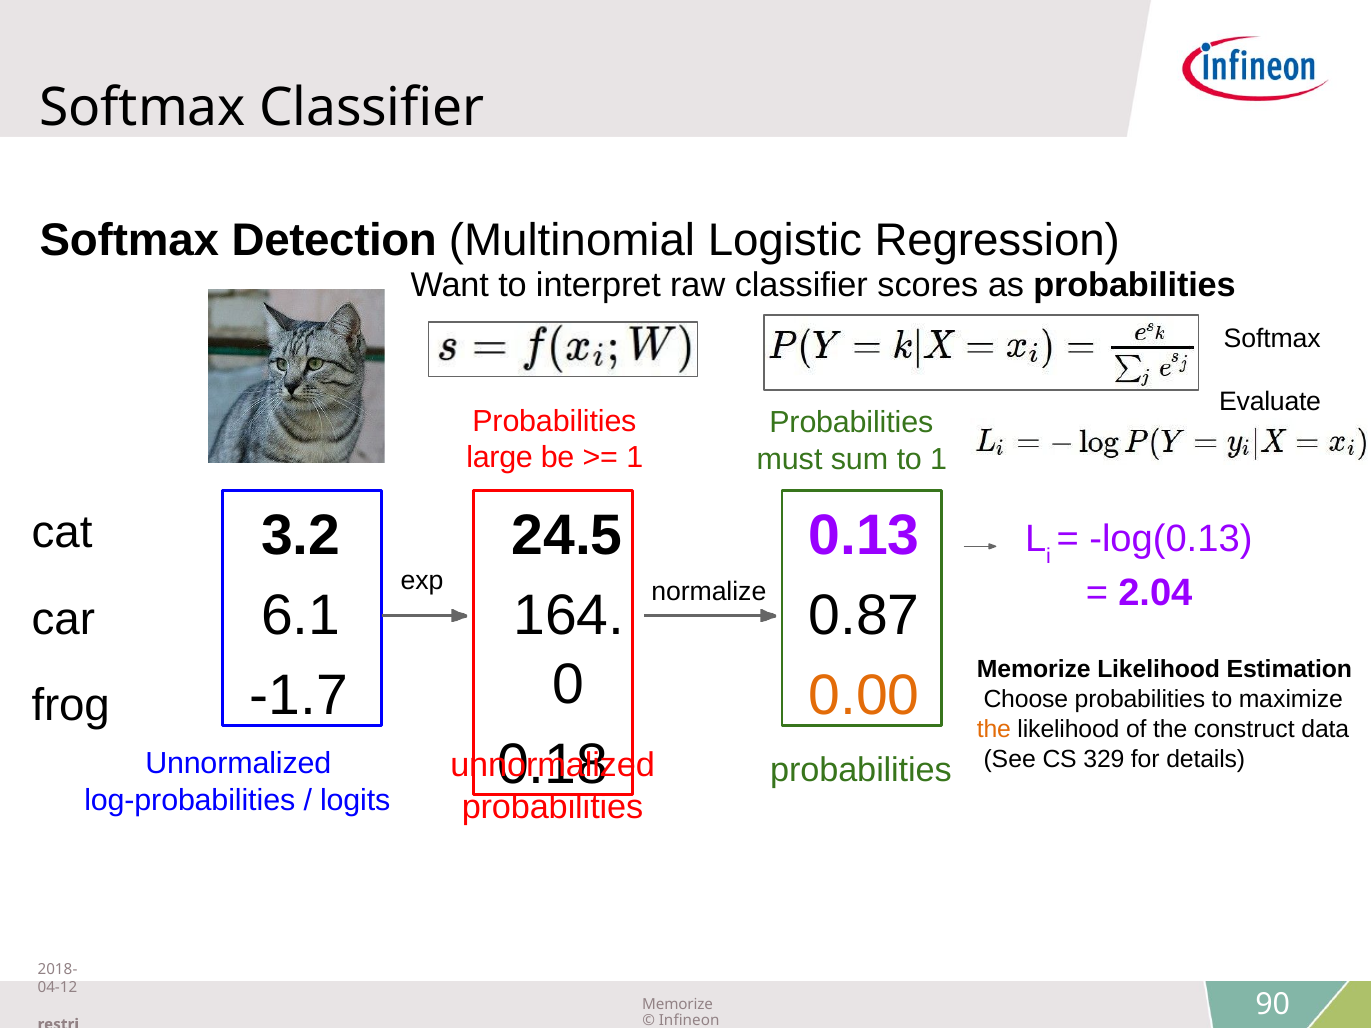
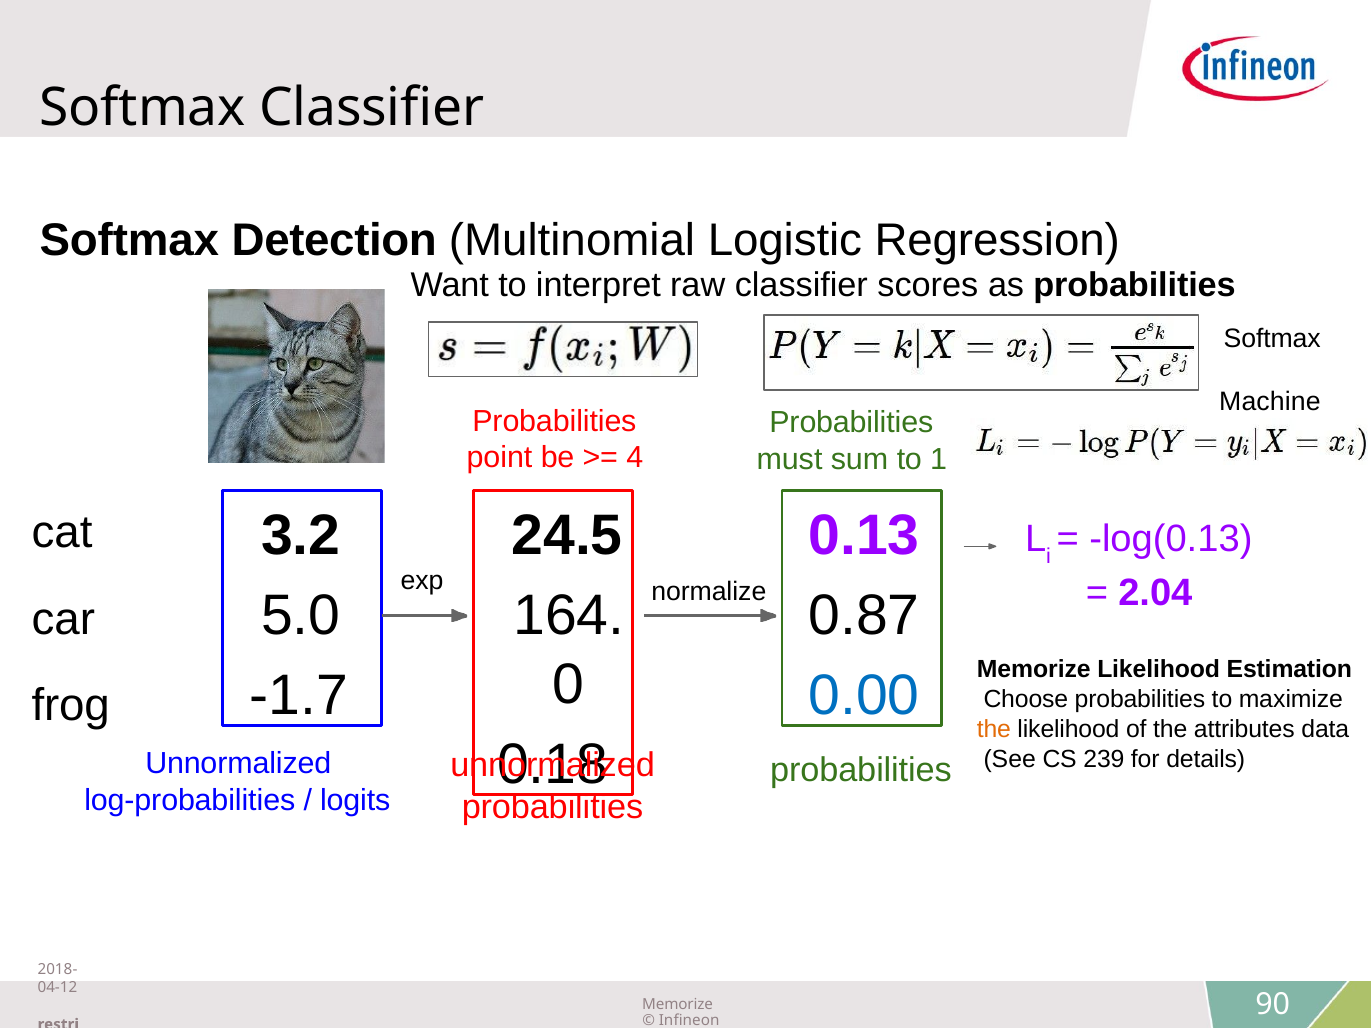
Evaluate: Evaluate -> Machine (1270, 402)
large: large -> point (499, 458)
1: 1 -> 4 (635, 458)
6.1: 6.1 -> 5.0 (301, 616)
0.00 colour: orange -> blue (864, 696)
construct: construct -> attributes (1244, 729)
329: 329 -> 239 (1104, 759)
